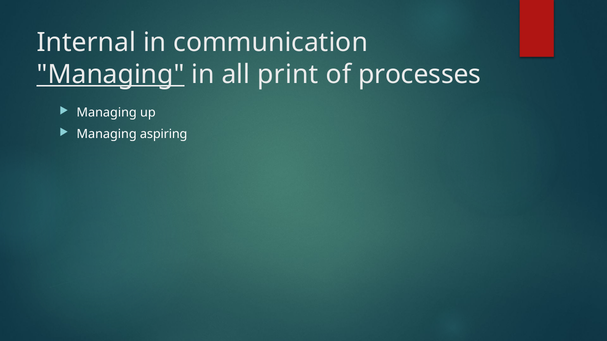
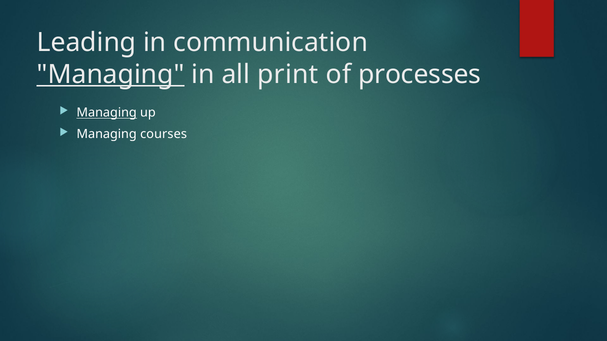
Internal: Internal -> Leading (86, 43)
Managing underline: none -> present (107, 113)
aspiring: aspiring -> courses (164, 134)
